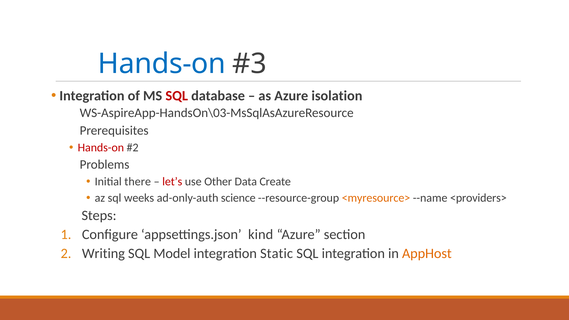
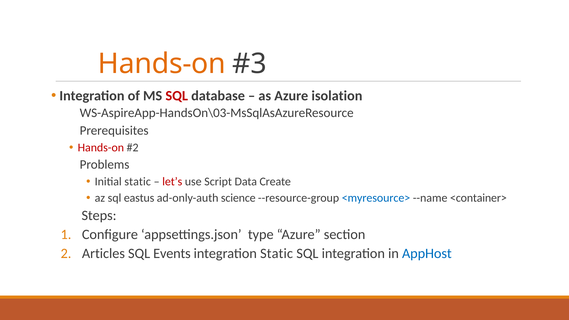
Hands-on colour: blue -> orange (162, 64)
Initial there: there -> static (138, 182)
Other: Other -> Script (218, 182)
weeks: weeks -> eastus (139, 198)
<myresource> colour: orange -> blue (376, 198)
<providers>: <providers> -> <container> (478, 198)
kind: kind -> type (261, 235)
Writing: Writing -> Articles (103, 253)
Model: Model -> Events (172, 253)
AppHost colour: orange -> blue (427, 253)
